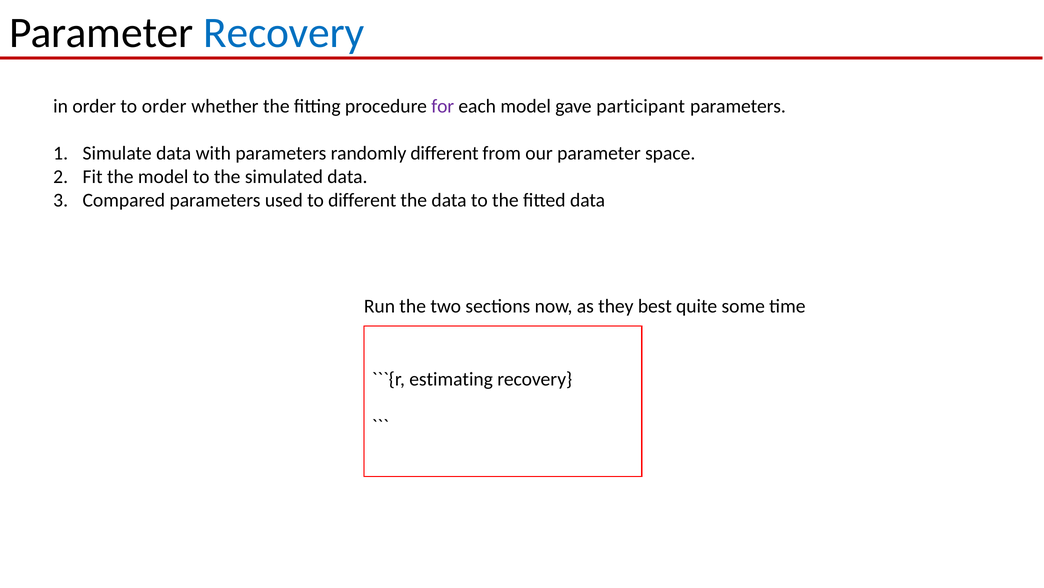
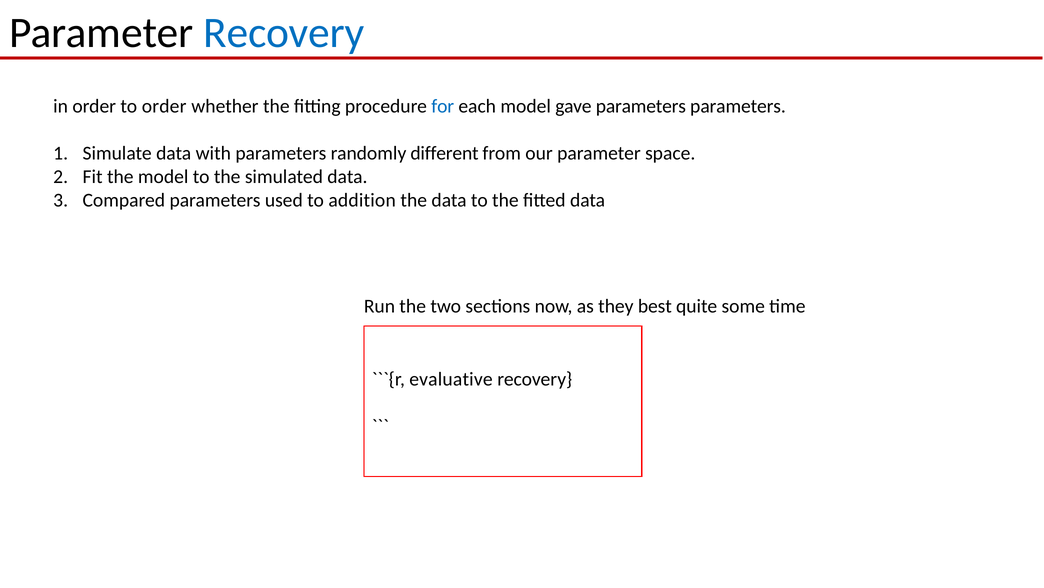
for colour: purple -> blue (443, 106)
gave participant: participant -> parameters (641, 106)
to different: different -> addition (362, 200)
estimating: estimating -> evaluative (451, 379)
